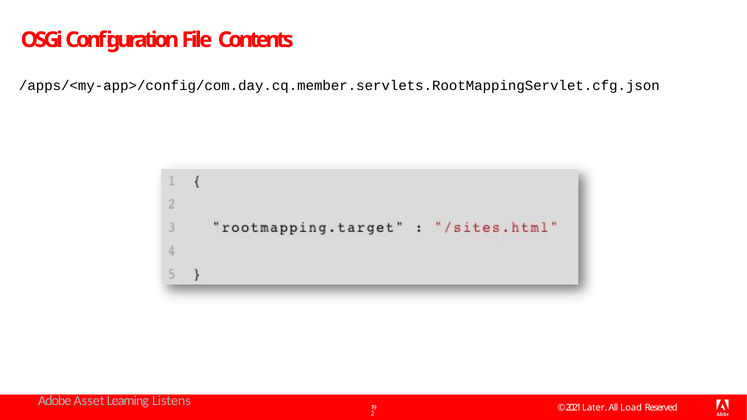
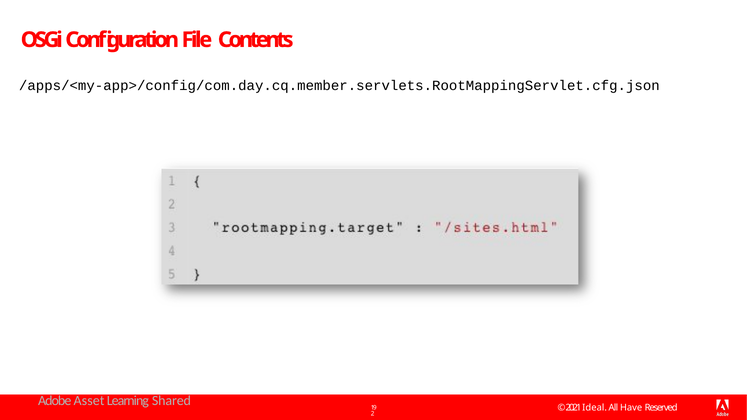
Listens: Listens -> Shared (171, 401)
Later: Later -> Ideal (595, 408)
Load: Load -> Have (631, 408)
